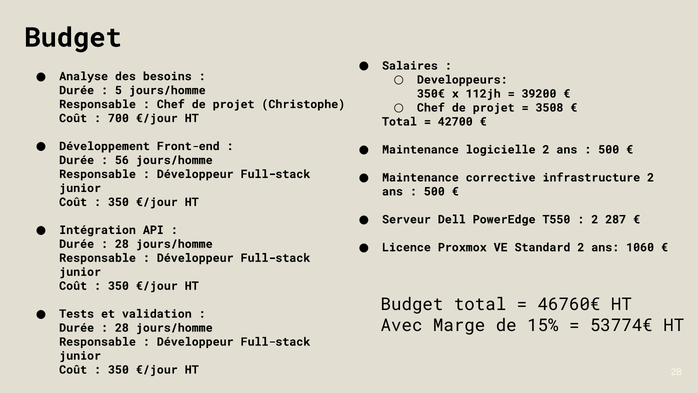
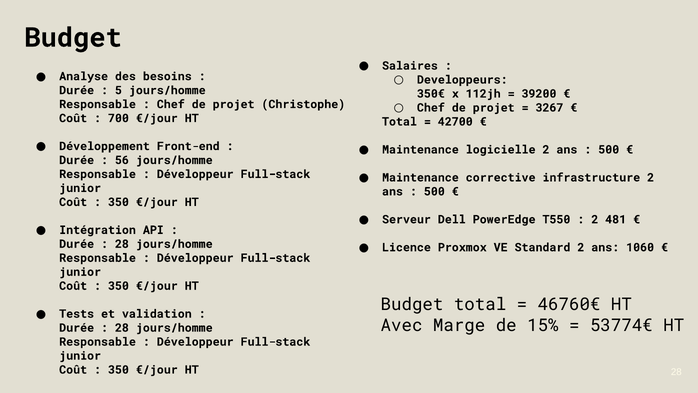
3508: 3508 -> 3267 (549, 108)
287: 287 -> 481 (616, 219)
